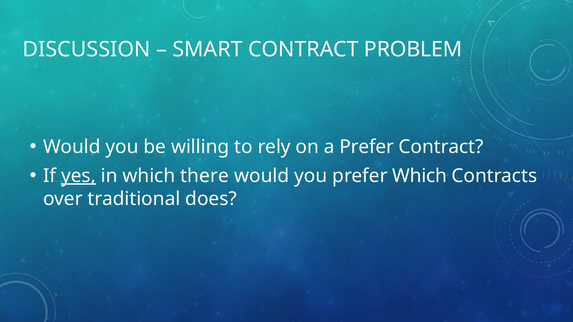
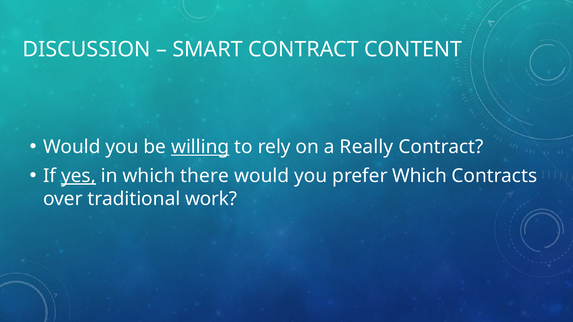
PROBLEM: PROBLEM -> CONTENT (413, 49)
willing underline: none -> present (200, 147)
a Prefer: Prefer -> Really (367, 147)
does: does -> work (211, 199)
